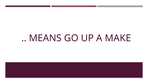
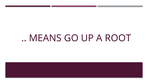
MAKE: MAKE -> ROOT (118, 38)
